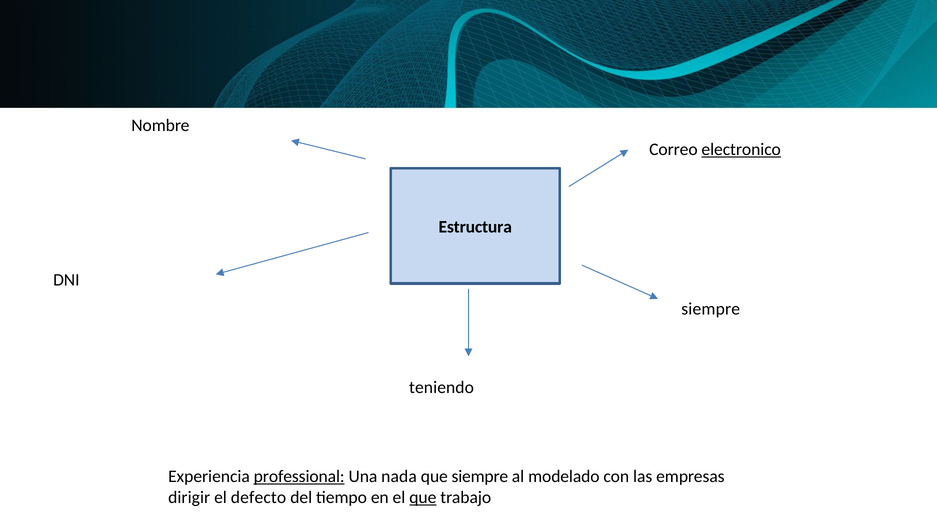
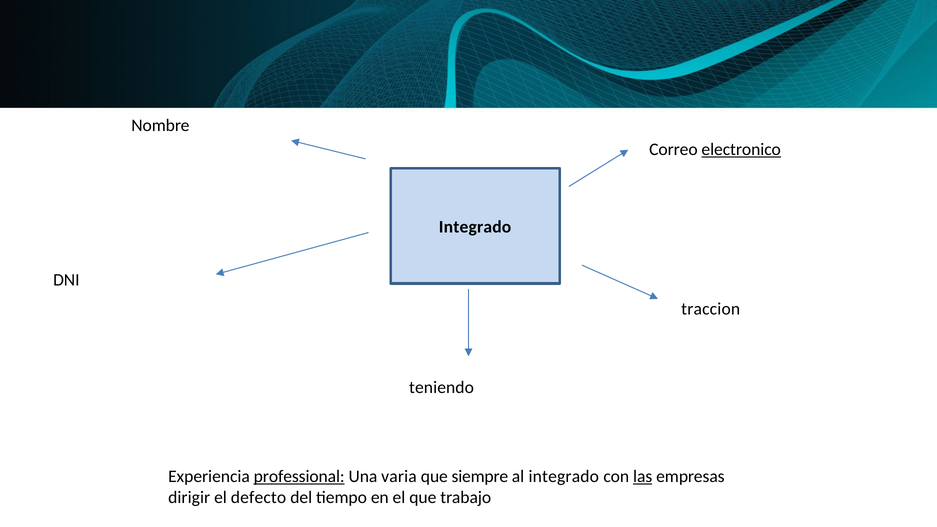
Estructura: Estructura -> Integrado (475, 227)
siempre: siempre -> traccion (711, 309)
nada: nada -> varia (399, 477)
al modelado: modelado -> integrado (564, 477)
las underline: none -> present (643, 477)
que underline: present -> none (423, 498)
